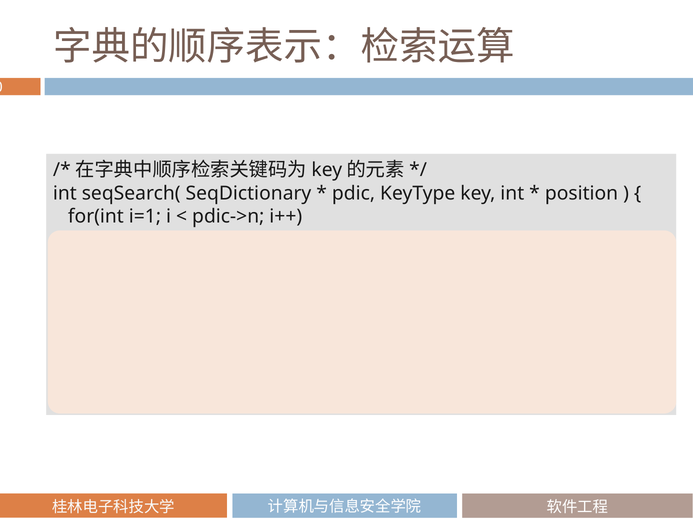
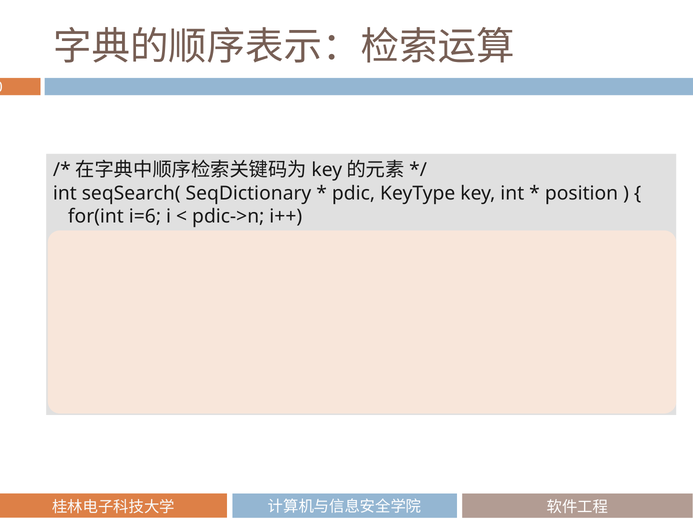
i=1: i=1 -> i=6 (145, 216)
